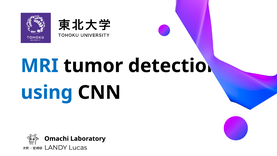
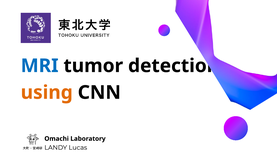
using colour: blue -> orange (47, 92)
